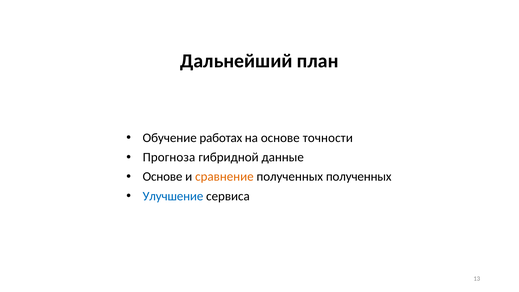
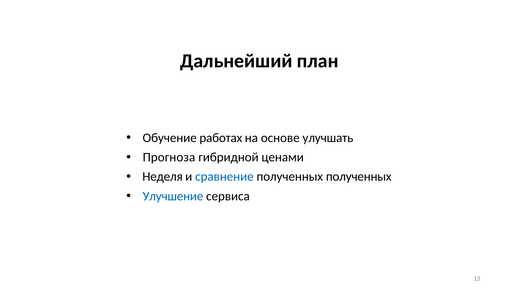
точности: точности -> улучшать (328, 138)
данные: данные -> ценами (283, 157)
Основе: Основе -> Неделя (163, 177)
сравнение colour: orange -> blue (224, 177)
